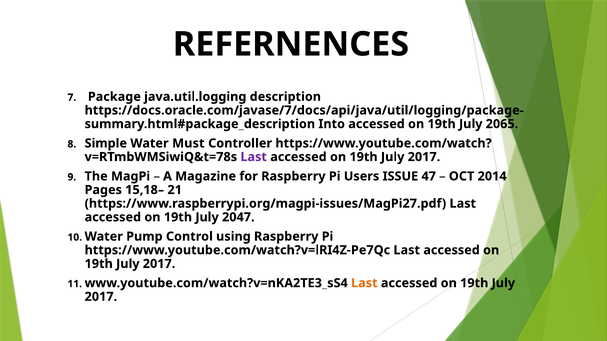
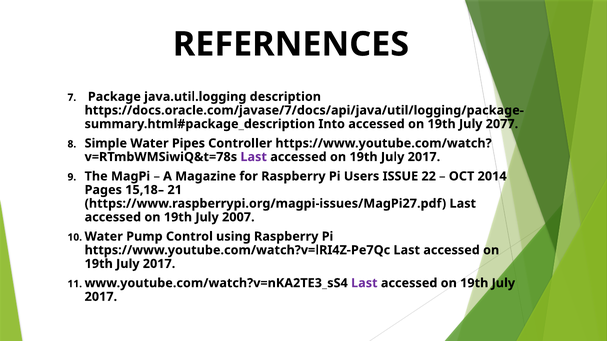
2065: 2065 -> 2077 (502, 124)
Must: Must -> Pipes (188, 143)
47: 47 -> 22 (429, 176)
2047: 2047 -> 2007 (238, 217)
Last colour: orange -> purple (364, 283)
